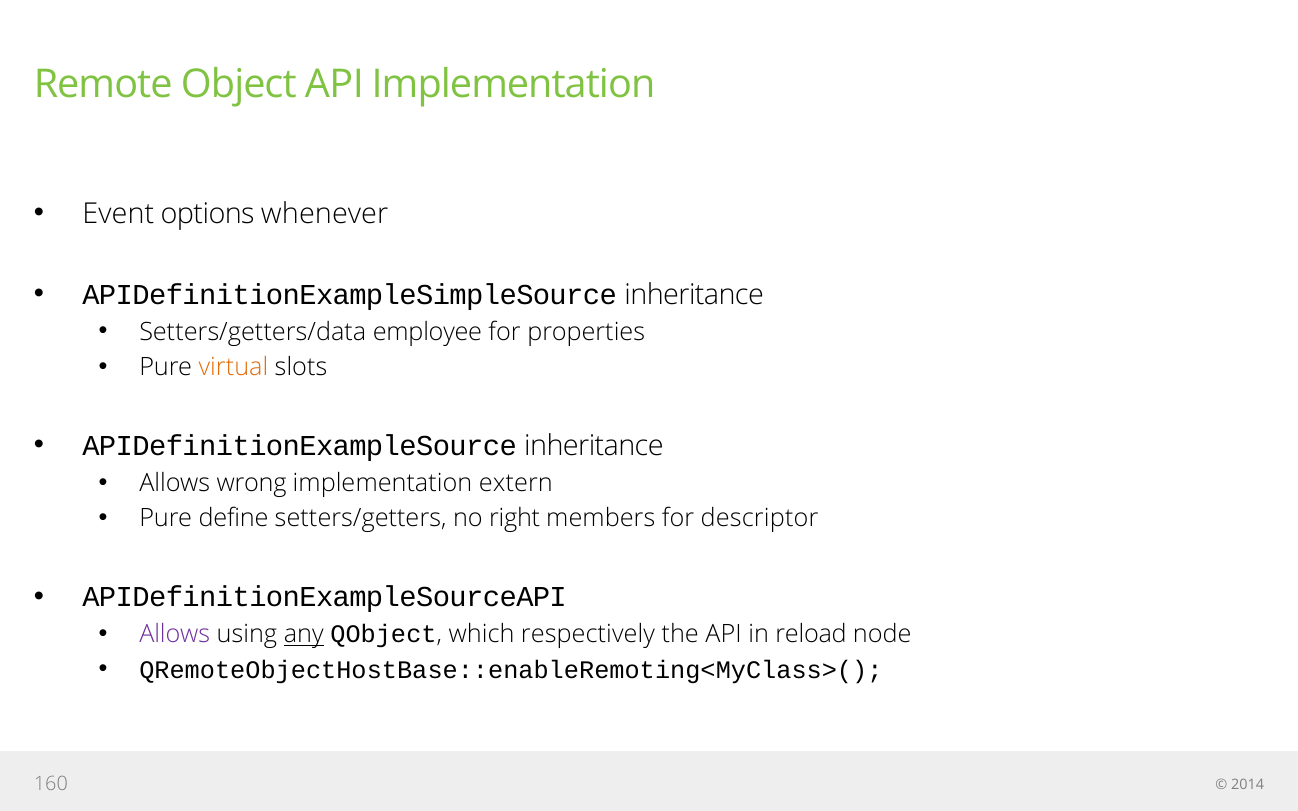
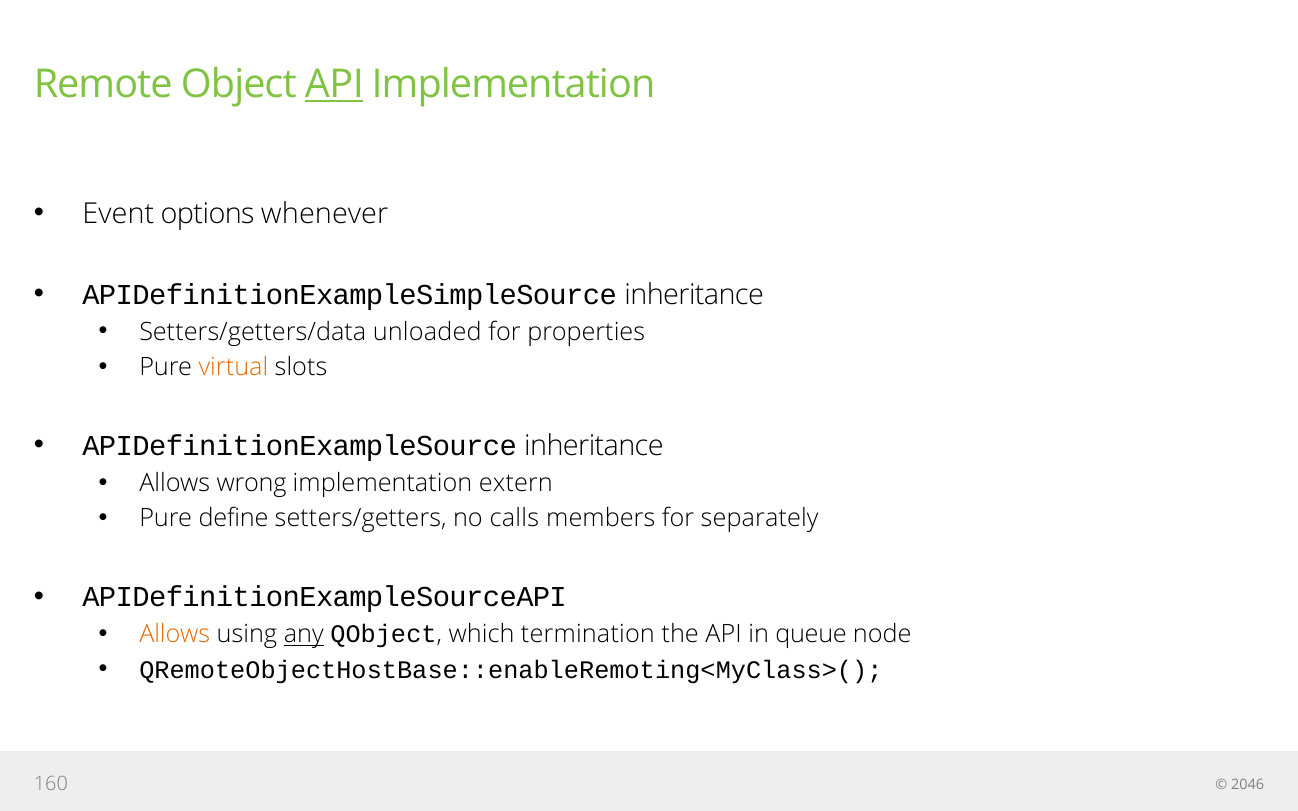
API underline: none -> present (334, 84)
employee: employee -> unloaded (427, 332)
right: right -> calls (514, 519)
descriptor: descriptor -> separately (760, 519)
Allows colour: purple -> orange (175, 635)
respectively: respectively -> termination (588, 635)
reload: reload -> queue (811, 635)
2014: 2014 -> 2046 (1248, 785)
